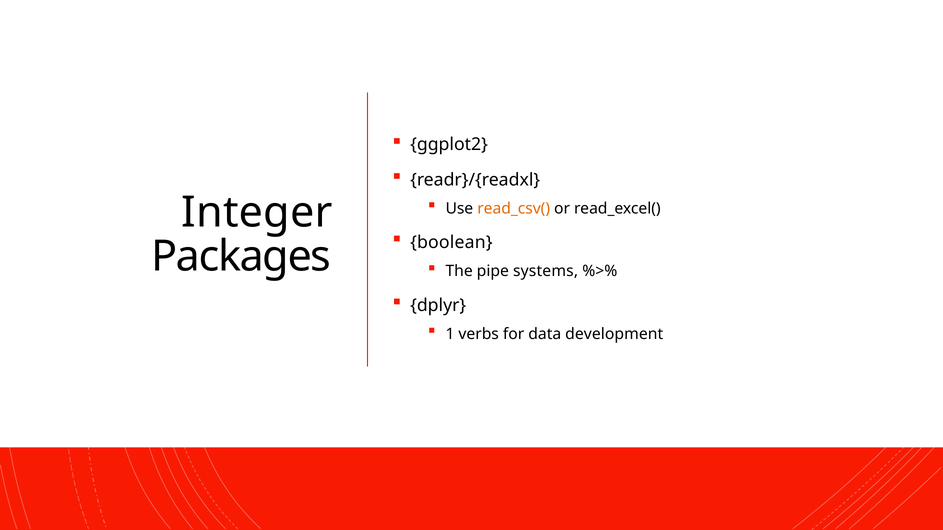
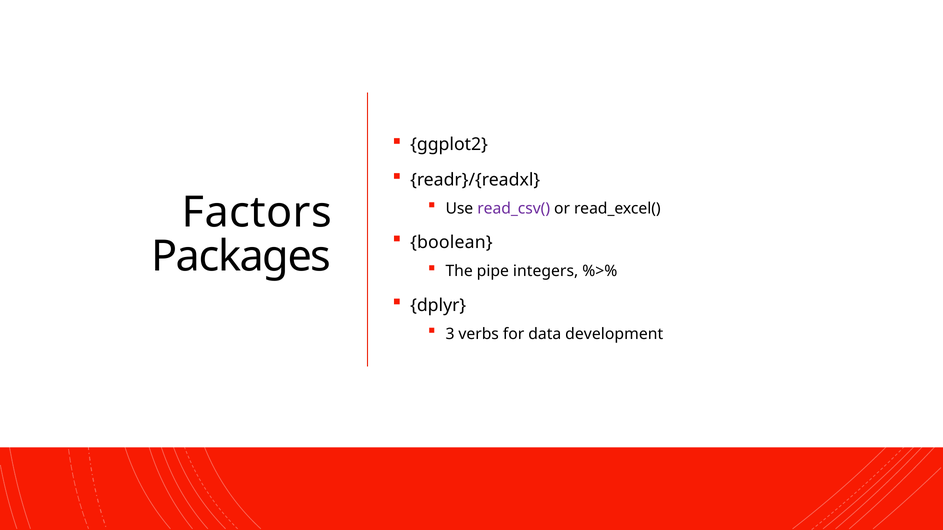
read_csv( colour: orange -> purple (514, 209)
Integer: Integer -> Factors (257, 212)
systems: systems -> integers (546, 271)
1: 1 -> 3 (450, 334)
